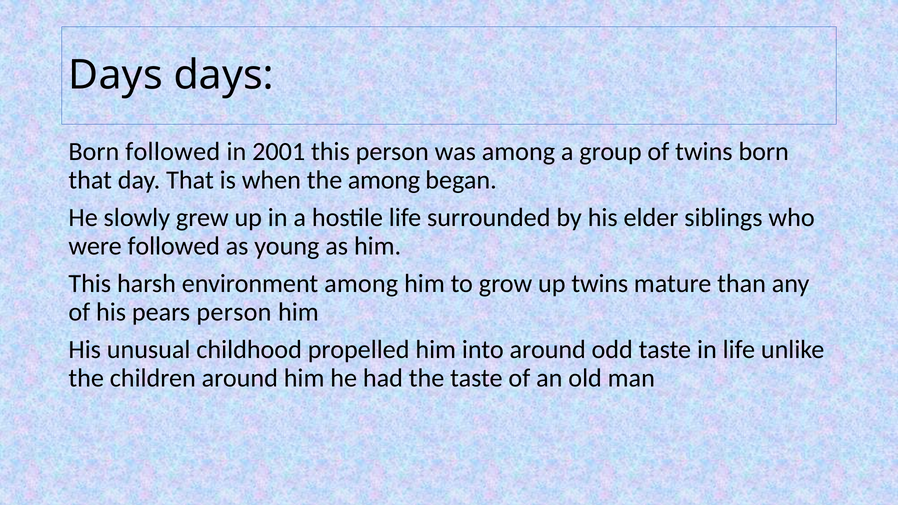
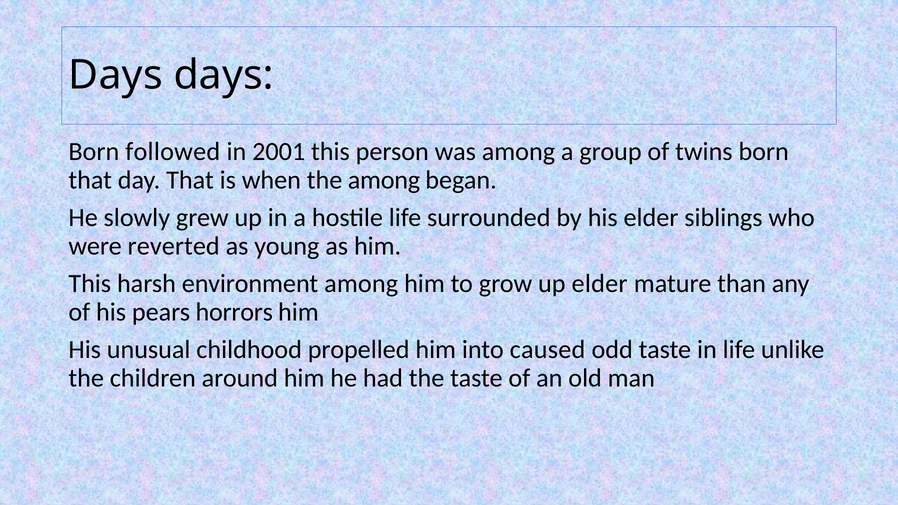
were followed: followed -> reverted (174, 246)
up twins: twins -> elder (600, 284)
pears person: person -> horrors (234, 312)
into around: around -> caused (548, 350)
